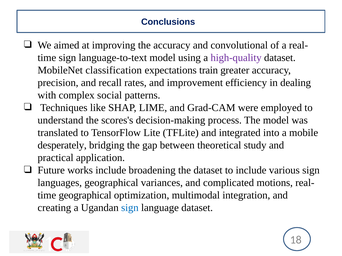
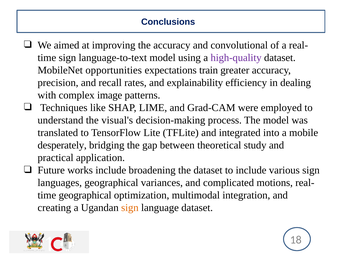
classification: classification -> opportunities (114, 70)
improvement: improvement -> explainability (195, 83)
social: social -> image (110, 95)
scores's: scores's -> visual's (117, 120)
sign colour: blue -> orange (130, 208)
